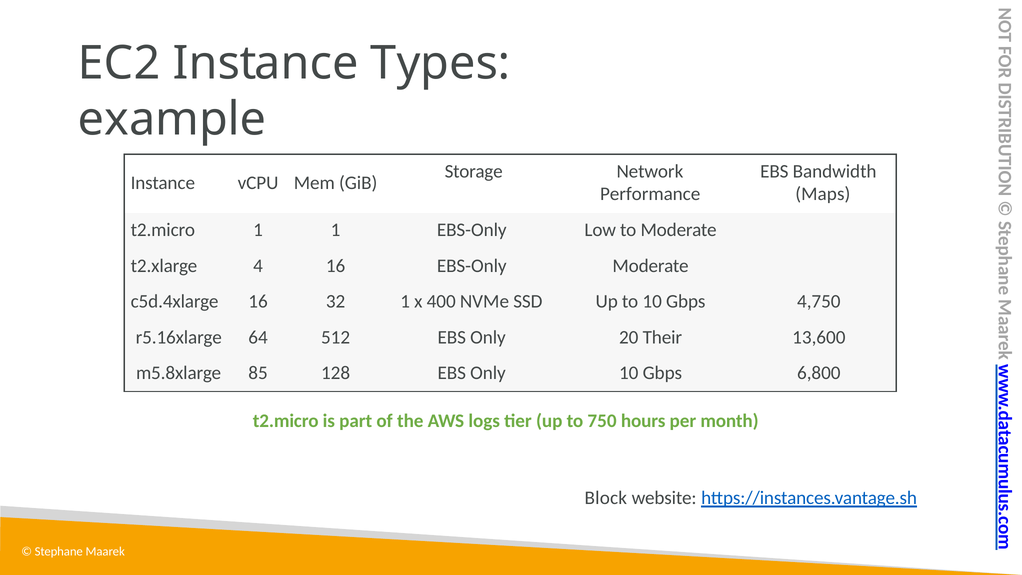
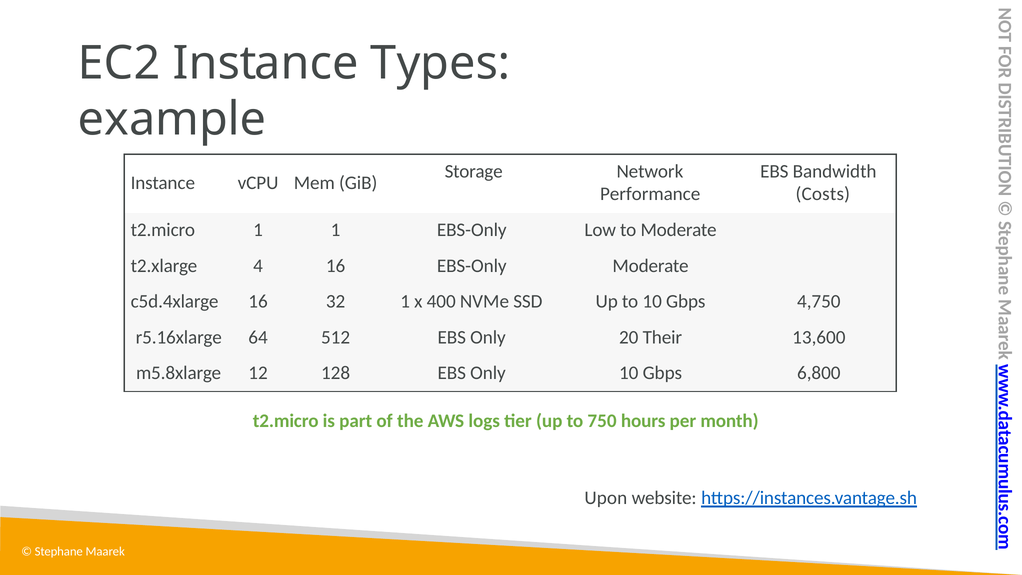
Maps: Maps -> Costs (823, 194)
85: 85 -> 12 (258, 373)
Block: Block -> Upon (606, 498)
